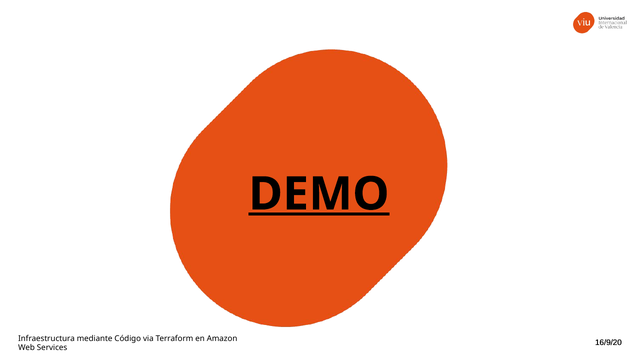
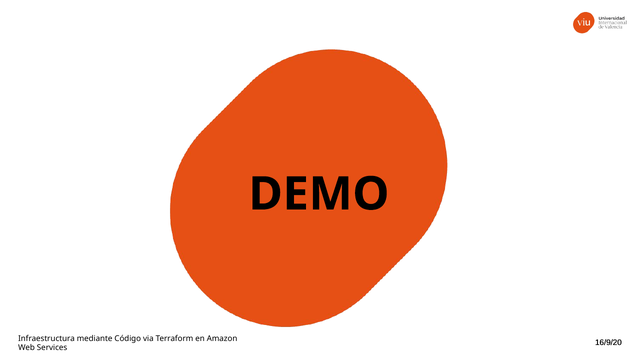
DEMO underline: present -> none (319, 194)
